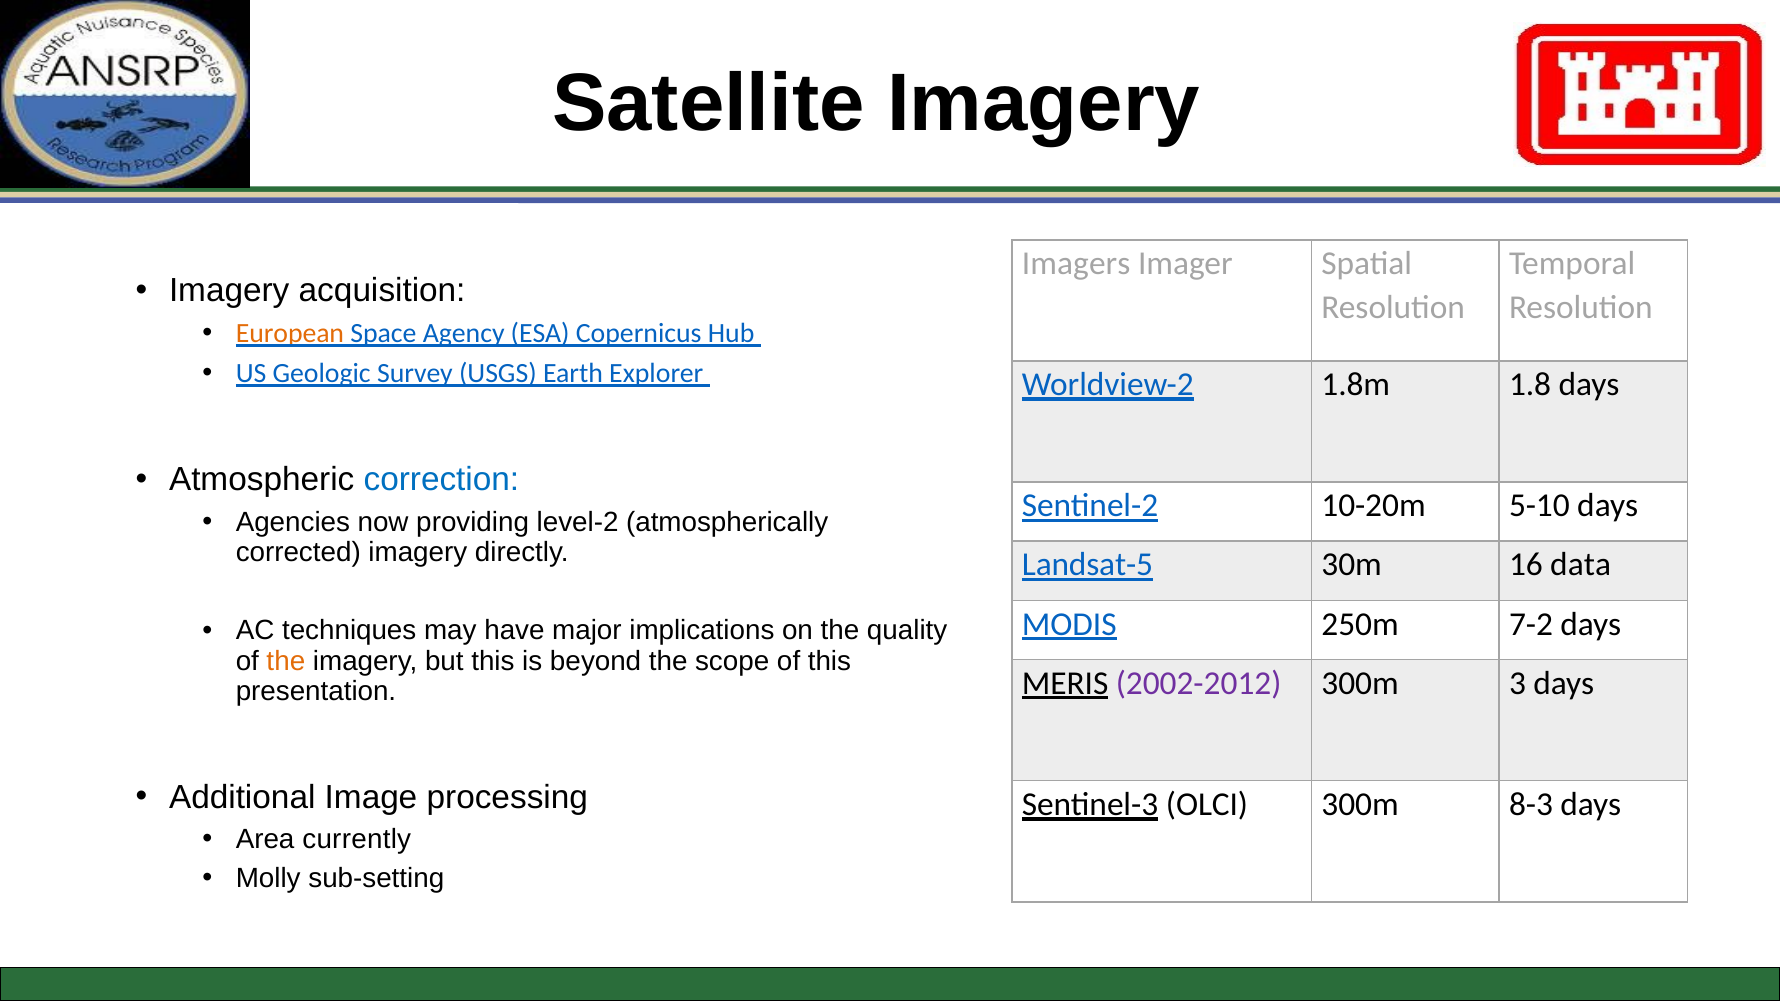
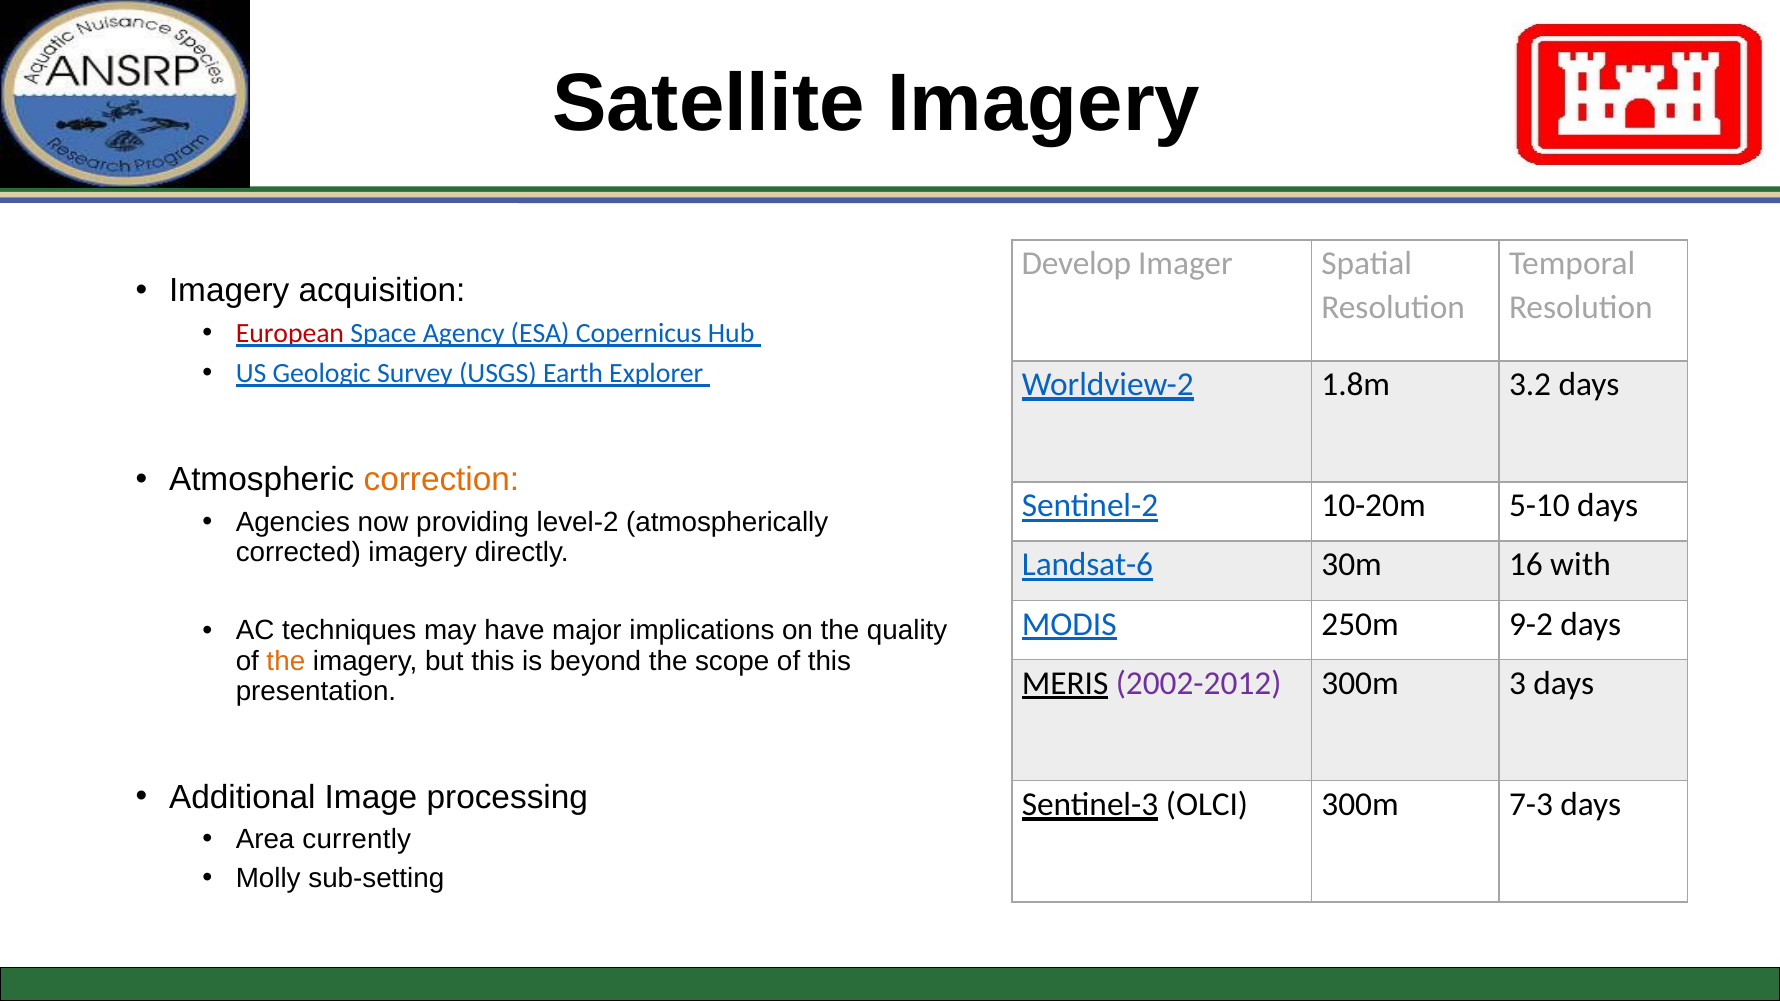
Imagers: Imagers -> Develop (1076, 264)
European colour: orange -> red (290, 334)
1.8: 1.8 -> 3.2 (1530, 385)
correction colour: blue -> orange (441, 480)
Landsat-5: Landsat-5 -> Landsat-6 (1087, 565)
data: data -> with (1581, 565)
7-2: 7-2 -> 9-2 (1531, 624)
8-3: 8-3 -> 7-3 (1531, 804)
